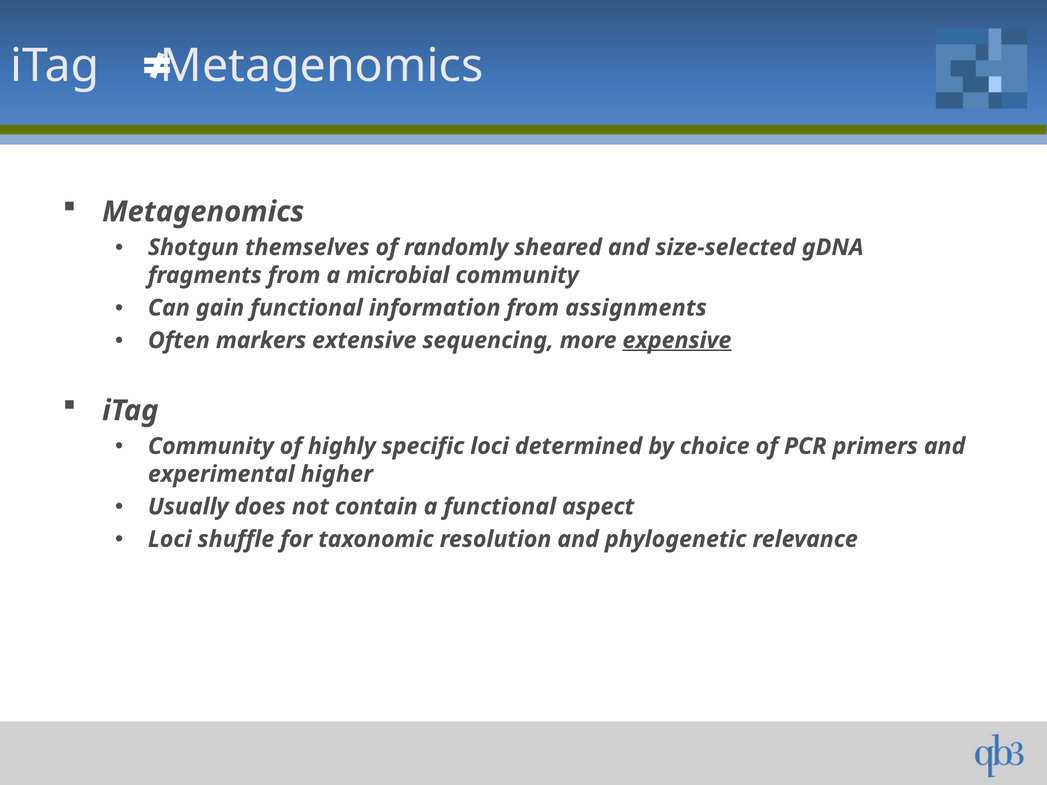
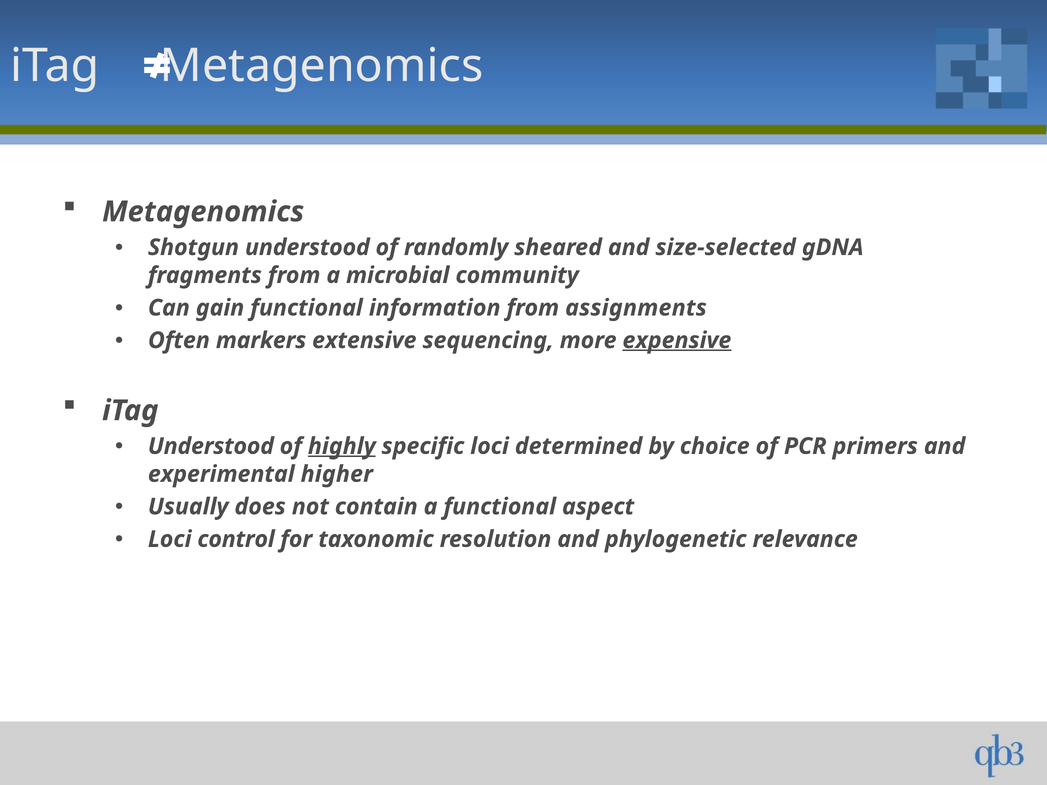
Shotgun themselves: themselves -> understood (307, 247)
Community: Community -> Understood (211, 446)
highly underline: none -> present (342, 446)
shuffle: shuffle -> control (236, 539)
